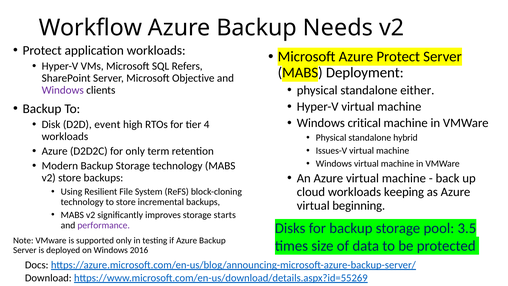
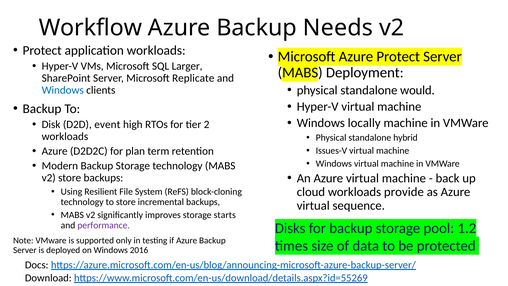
Refers: Refers -> Larger (187, 66)
Objective: Objective -> Replicate (193, 78)
either: either -> would (417, 90)
Windows colour: purple -> blue (63, 90)
critical: critical -> locally (364, 123)
4: 4 -> 2 (207, 124)
for only: only -> plan (135, 151)
keeping: keeping -> provide (404, 192)
beginning: beginning -> sequence (359, 205)
3.5: 3.5 -> 1.2 (467, 228)
